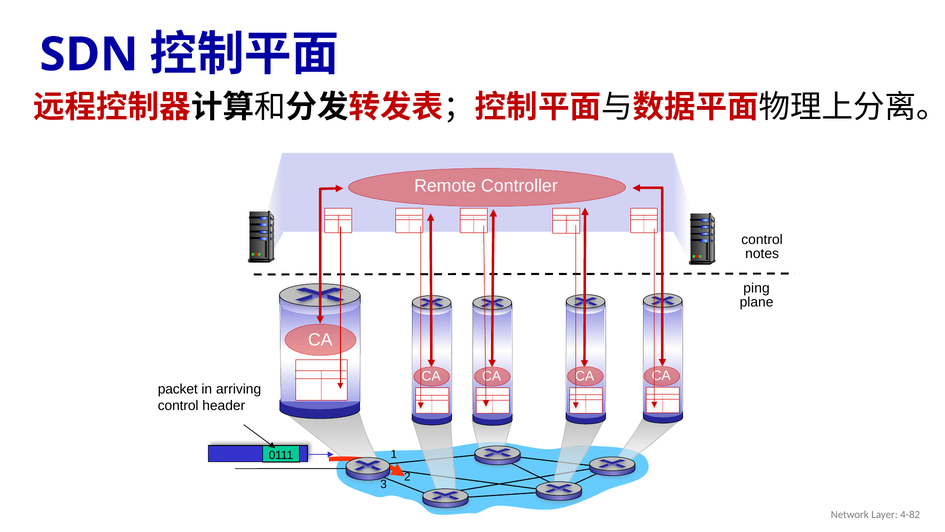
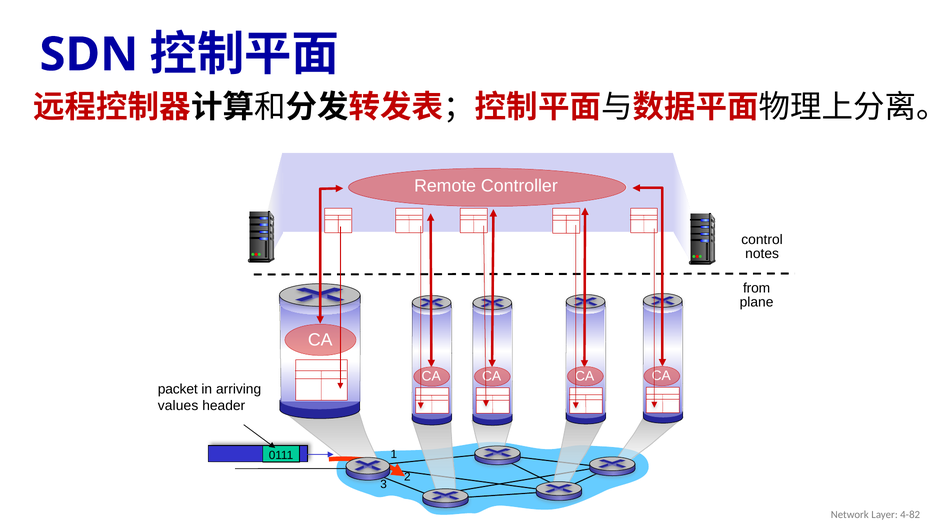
ping: ping -> from (757, 288)
control: control -> values (178, 405)
